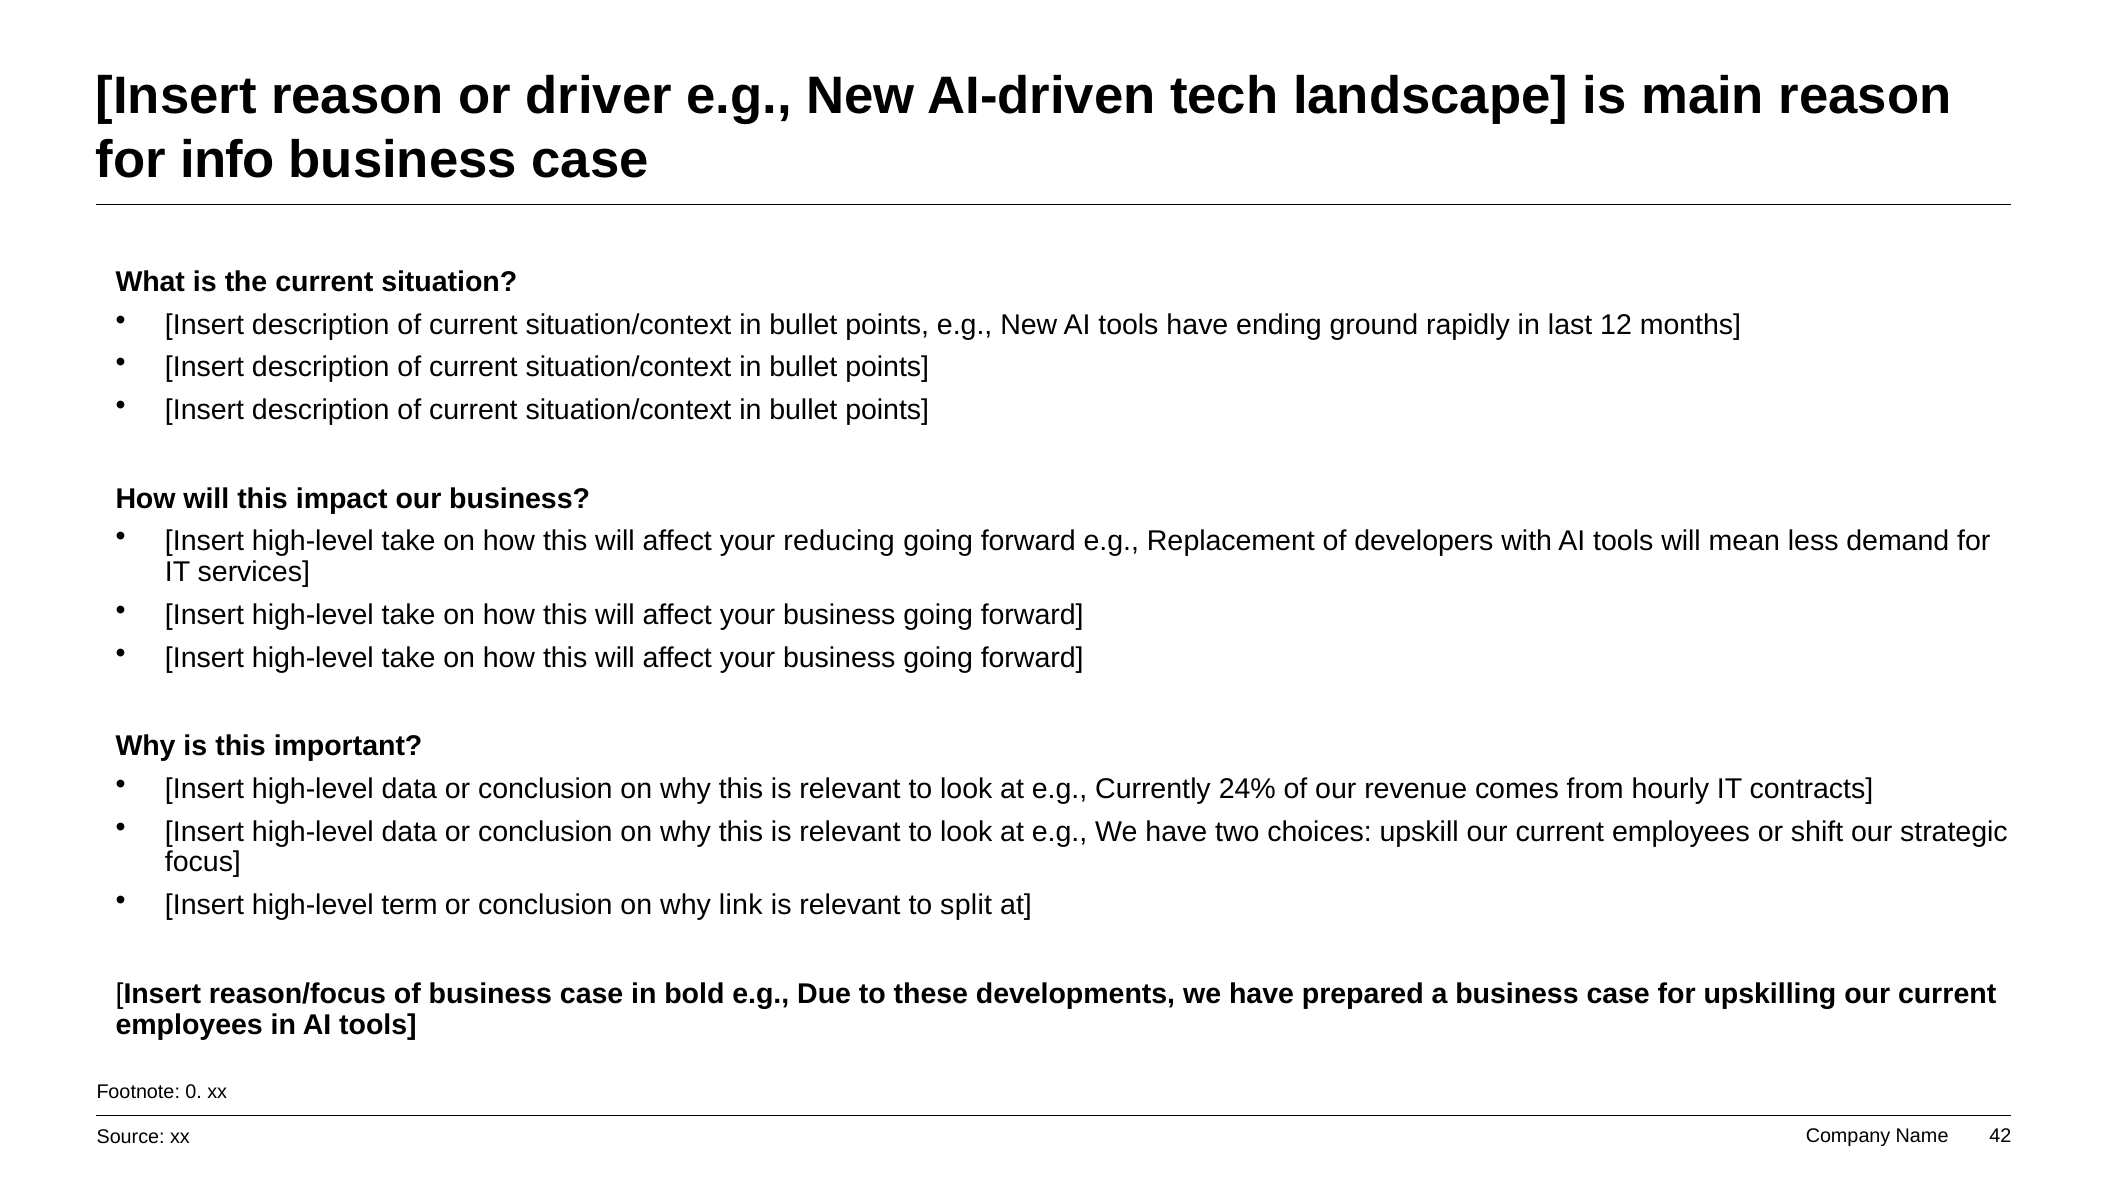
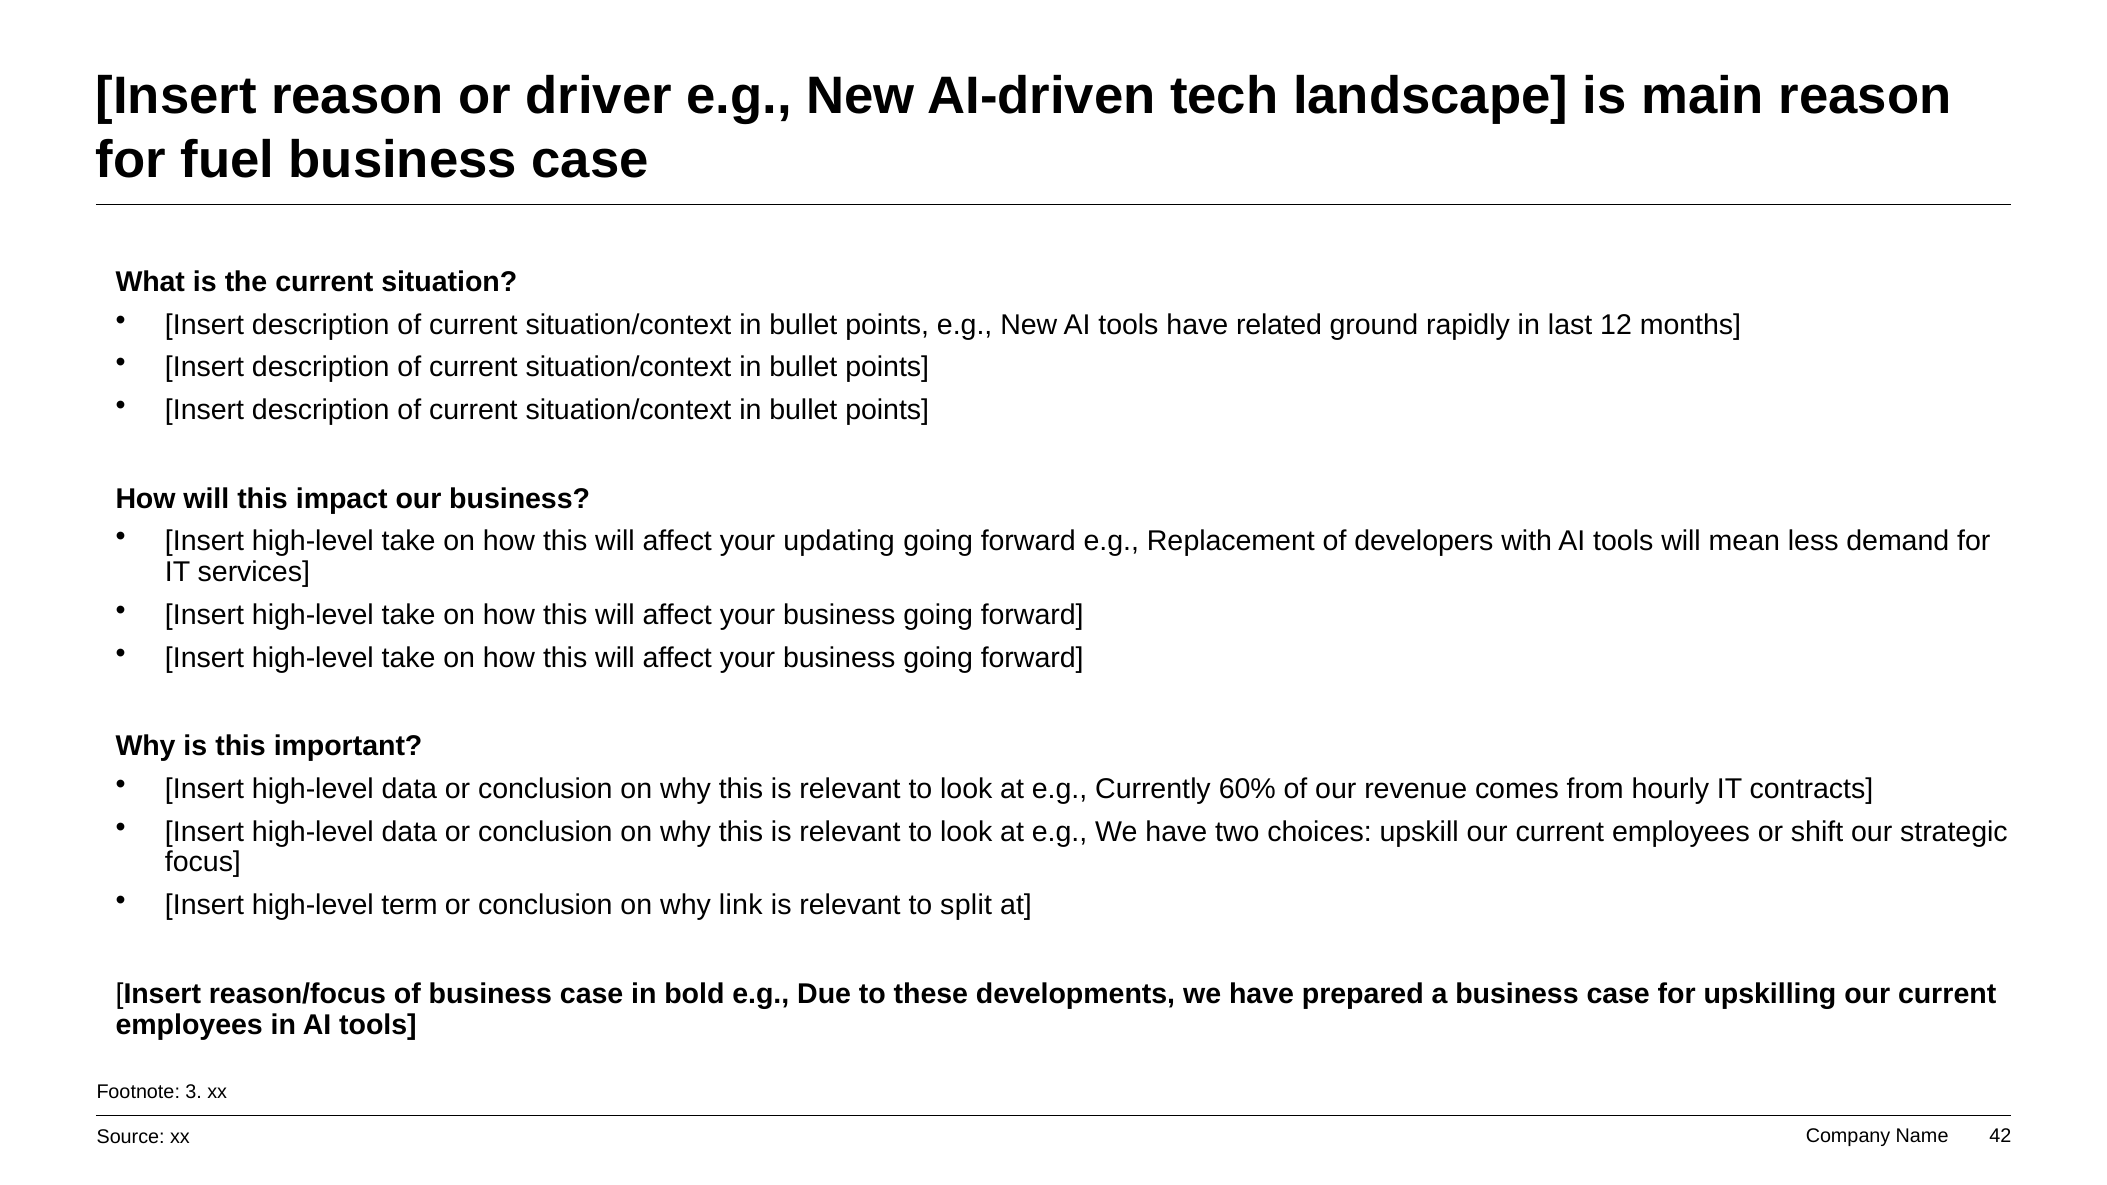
info: info -> fuel (227, 160)
ending: ending -> related (1279, 325)
reducing: reducing -> updating (839, 541)
24%: 24% -> 60% (1247, 789)
0: 0 -> 3 (194, 1092)
